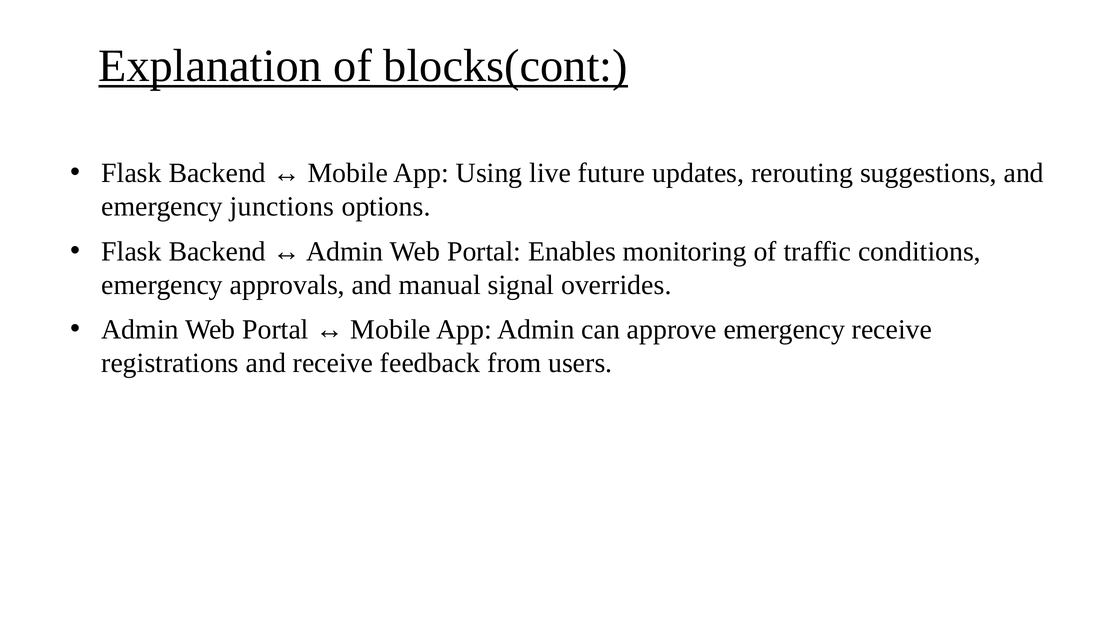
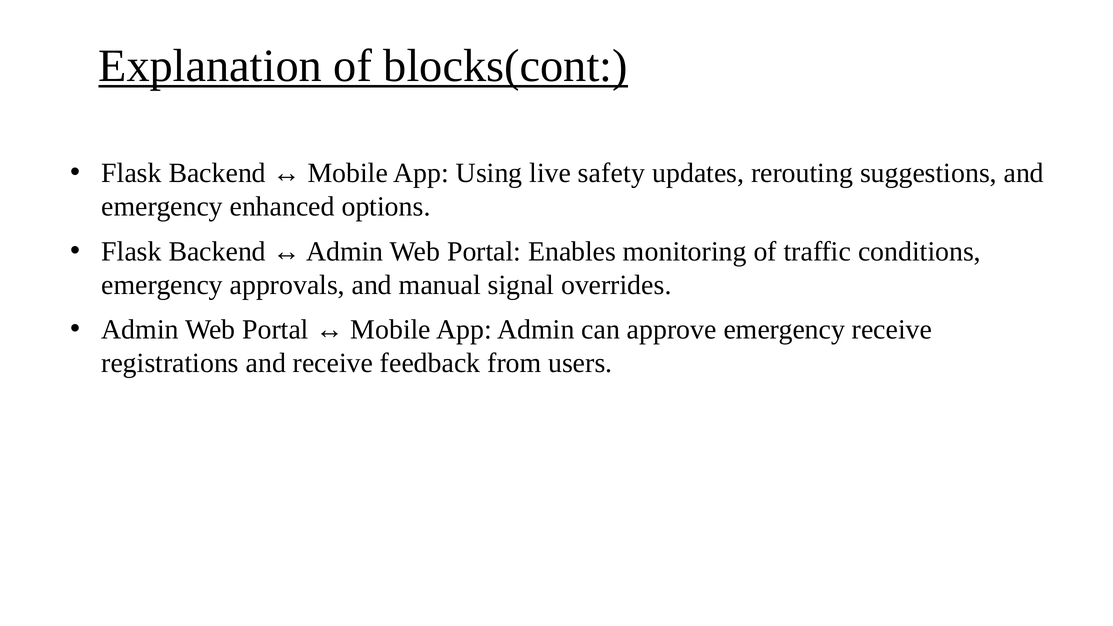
future: future -> safety (612, 173)
junctions: junctions -> enhanced (282, 206)
